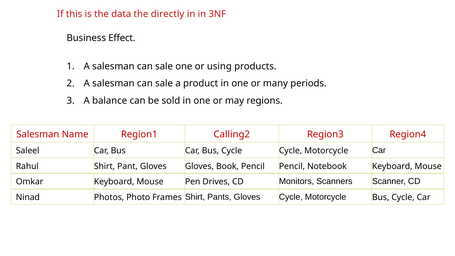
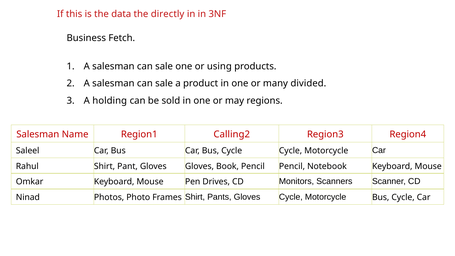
Effect: Effect -> Fetch (122, 38)
periods: periods -> divided (308, 83)
balance: balance -> holding (110, 101)
